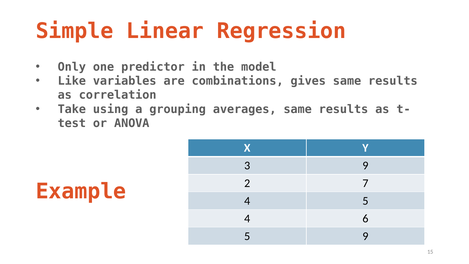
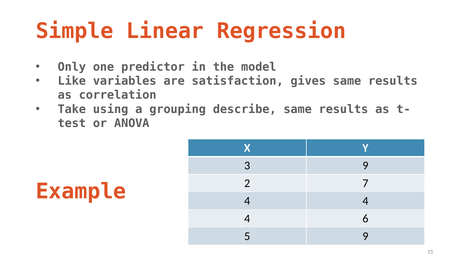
combinations: combinations -> satisfaction (238, 81)
averages: averages -> describe (245, 109)
5: 5 -> 4 (365, 201)
